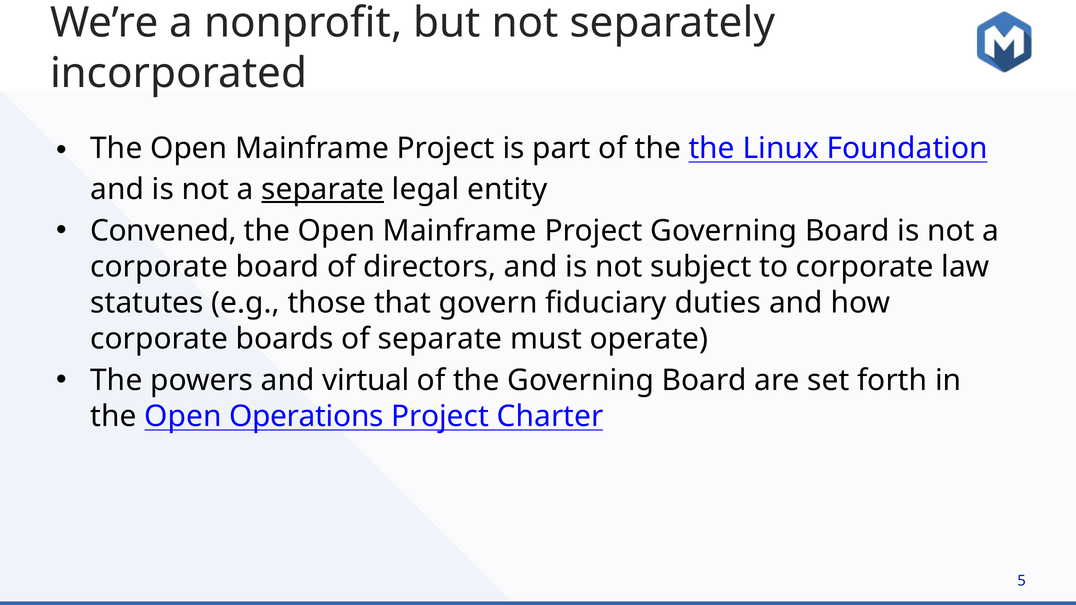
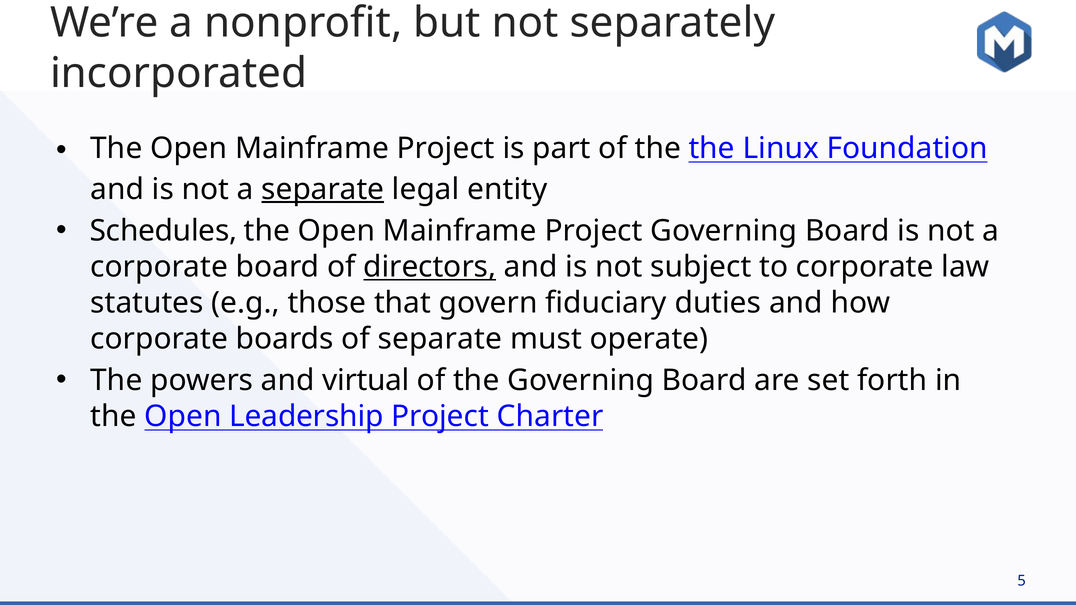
Convened: Convened -> Schedules (163, 231)
directors underline: none -> present (430, 267)
Operations: Operations -> Leadership (306, 417)
